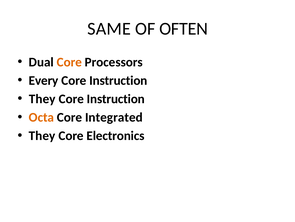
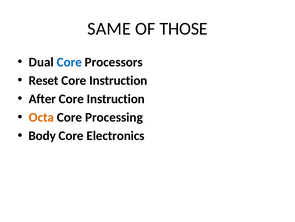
OFTEN: OFTEN -> THOSE (184, 29)
Core colour: orange -> blue (69, 62)
Every: Every -> Reset (44, 80)
They: They -> After (42, 99)
Integrated: Integrated -> Processing (114, 117)
They: They -> Body (42, 135)
